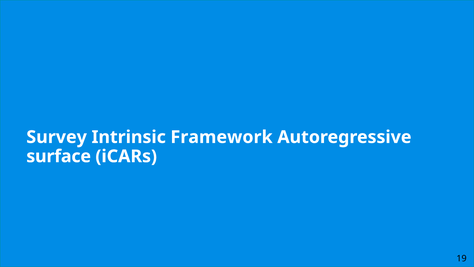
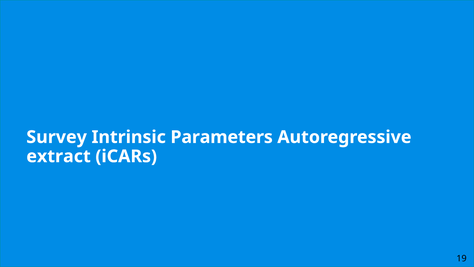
Framework: Framework -> Parameters (222, 137)
surface: surface -> extract (59, 156)
